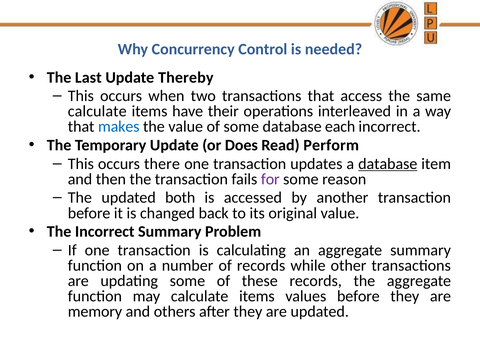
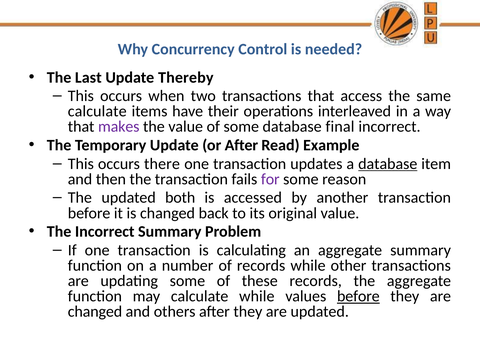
makes colour: blue -> purple (119, 127)
each: each -> final (340, 127)
or Does: Does -> After (241, 145)
Perform: Perform -> Example (331, 145)
may calculate items: items -> while (257, 296)
before underline: none -> present (358, 296)
memory: memory -> changed (95, 312)
